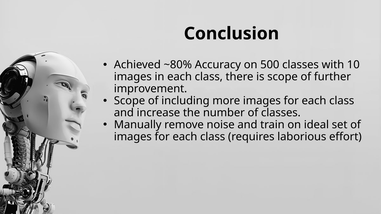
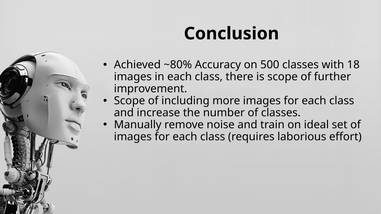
10: 10 -> 18 (353, 65)
